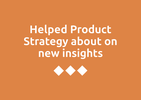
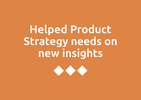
about: about -> needs (86, 42)
